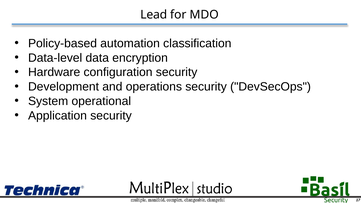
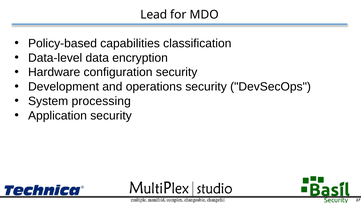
automation: automation -> capabilities (130, 43)
operational: operational -> processing (101, 101)
